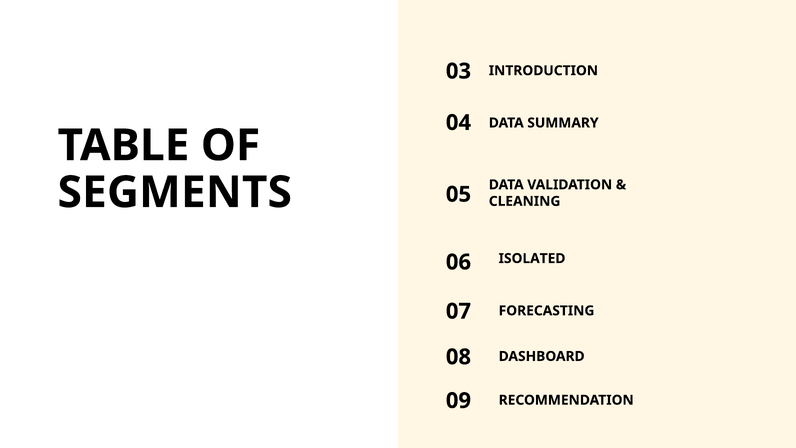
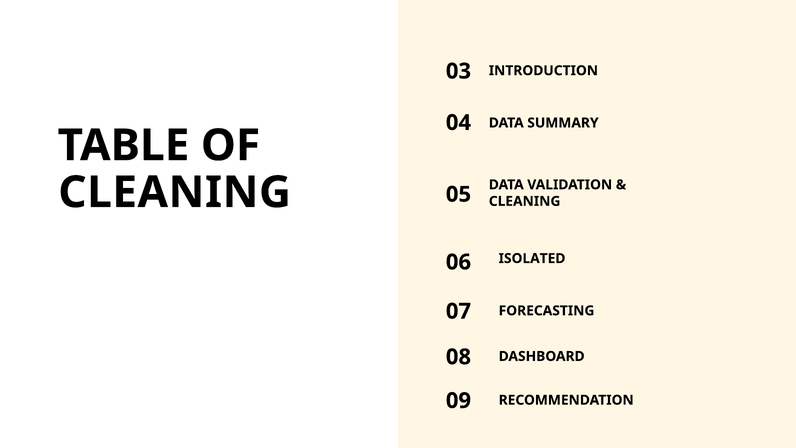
SEGMENTS: SEGMENTS -> CLEANING (175, 192)
